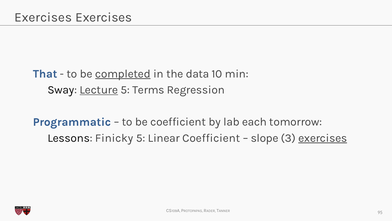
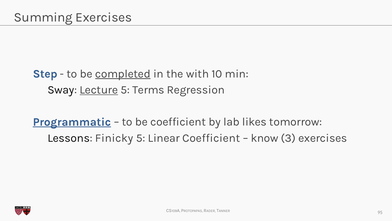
Exercises: Exercises -> Summing (43, 17)
That: That -> Step (45, 74)
data: data -> with (197, 74)
Programmatic underline: none -> present (72, 122)
each: each -> likes (254, 122)
slope: slope -> know (265, 138)
exercises underline: present -> none (323, 138)
